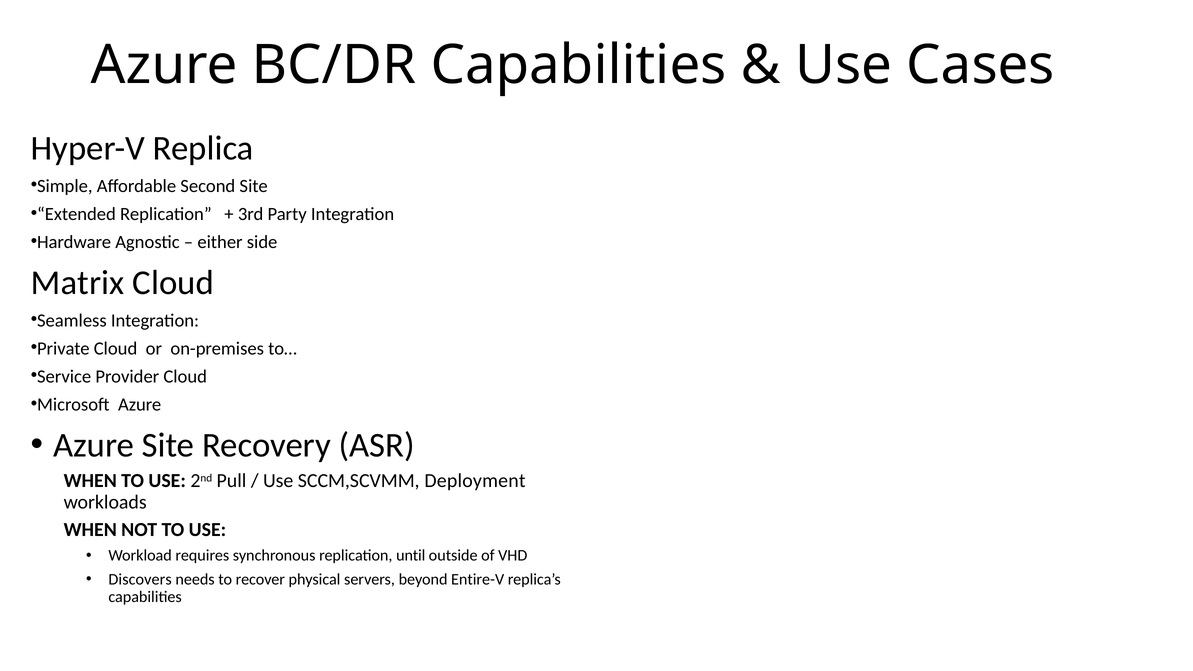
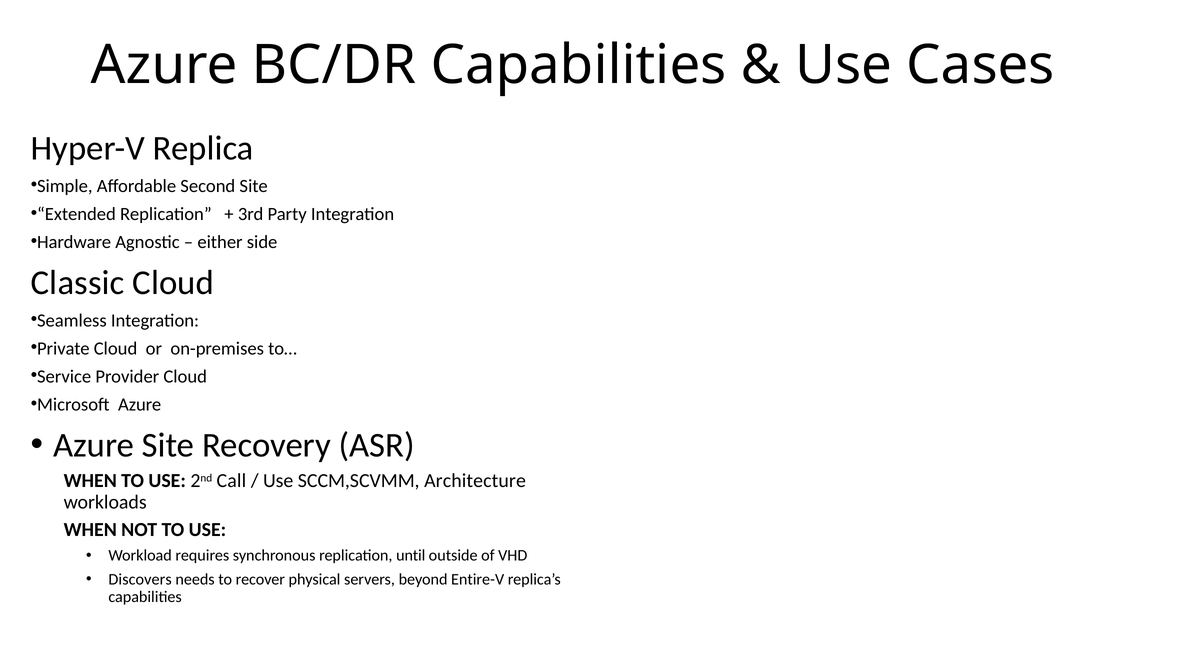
Matrix: Matrix -> Classic (78, 283)
Pull: Pull -> Call (231, 481)
Deployment: Deployment -> Architecture (475, 481)
